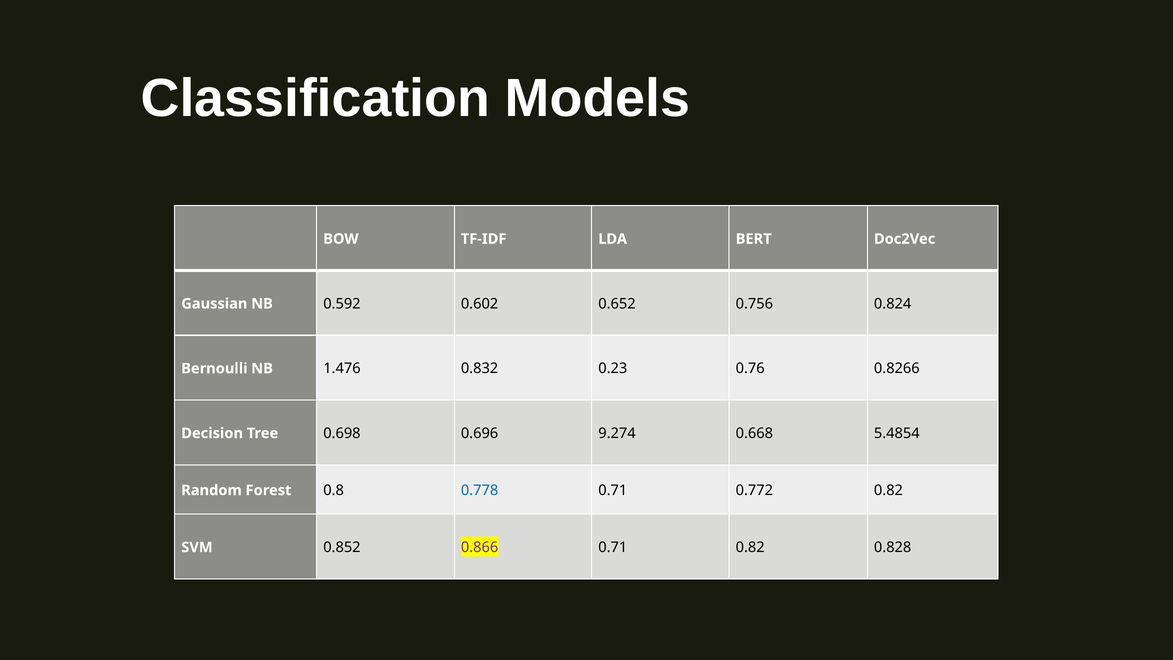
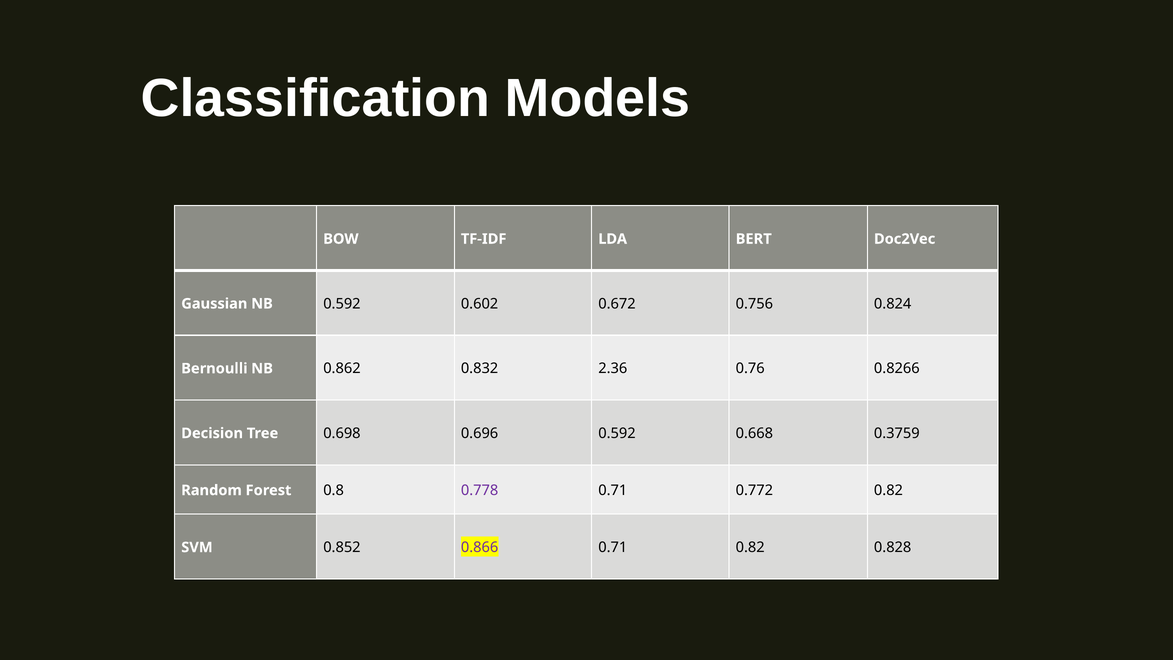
0.652: 0.652 -> 0.672 (617, 304)
1.476: 1.476 -> 0.862 (342, 368)
0.23: 0.23 -> 2.36 (613, 368)
0.696 9.274: 9.274 -> 0.592 (617, 433)
5.4854: 5.4854 -> 0.3759 (897, 433)
0.778 colour: blue -> purple (480, 490)
